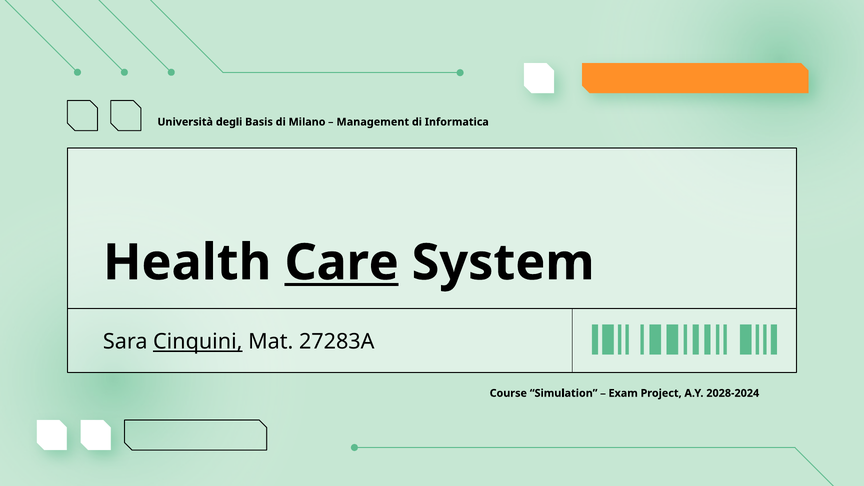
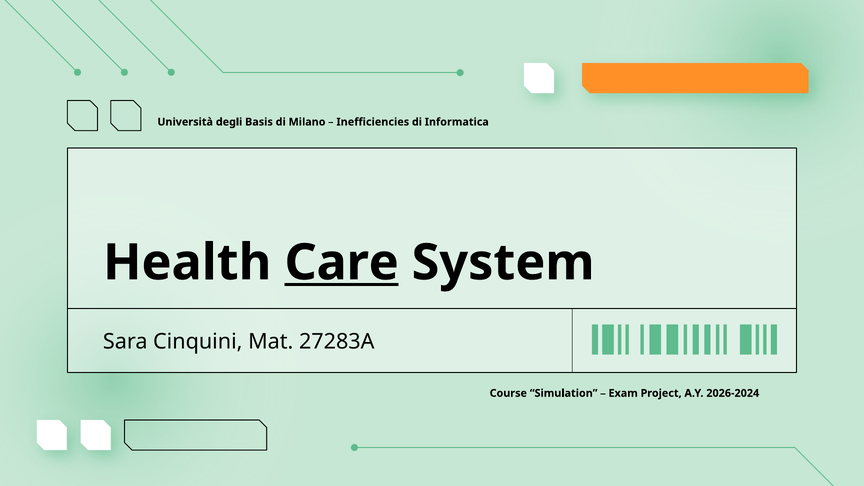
Management: Management -> Inefficiencies (373, 122)
Cinquini underline: present -> none (198, 342)
2028-2024: 2028-2024 -> 2026-2024 (733, 393)
